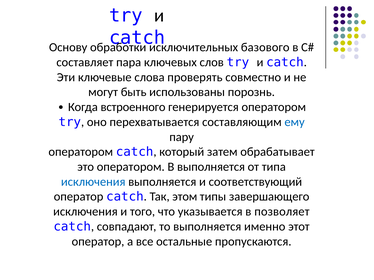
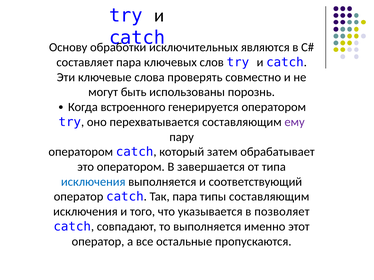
базового: базового -> являются (265, 47)
ему colour: blue -> purple (295, 122)
В выполняется: выполняется -> завершается (211, 167)
Так этом: этом -> пара (185, 197)
типы завершающего: завершающего -> составляющим (269, 197)
